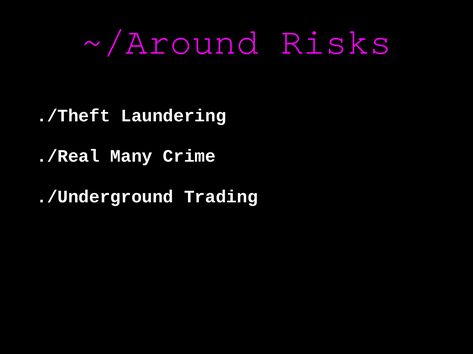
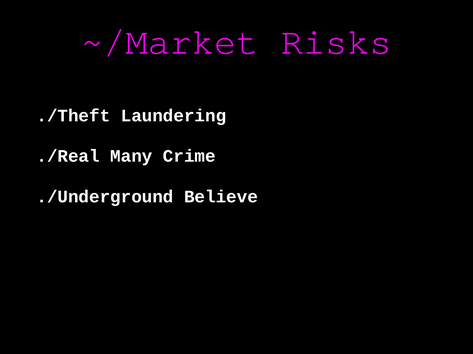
~/Around: ~/Around -> ~/Market (170, 42)
Trading: Trading -> Believe (221, 197)
